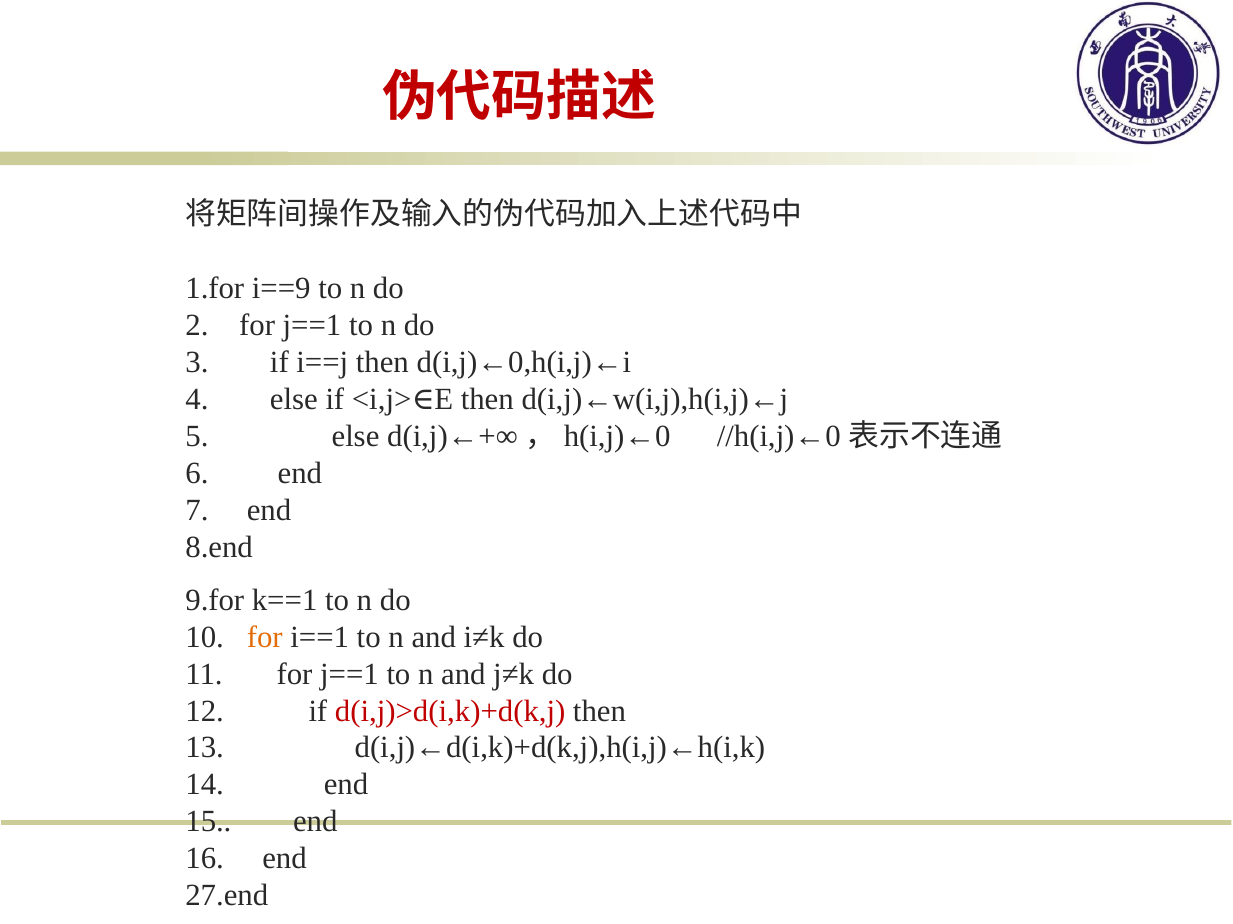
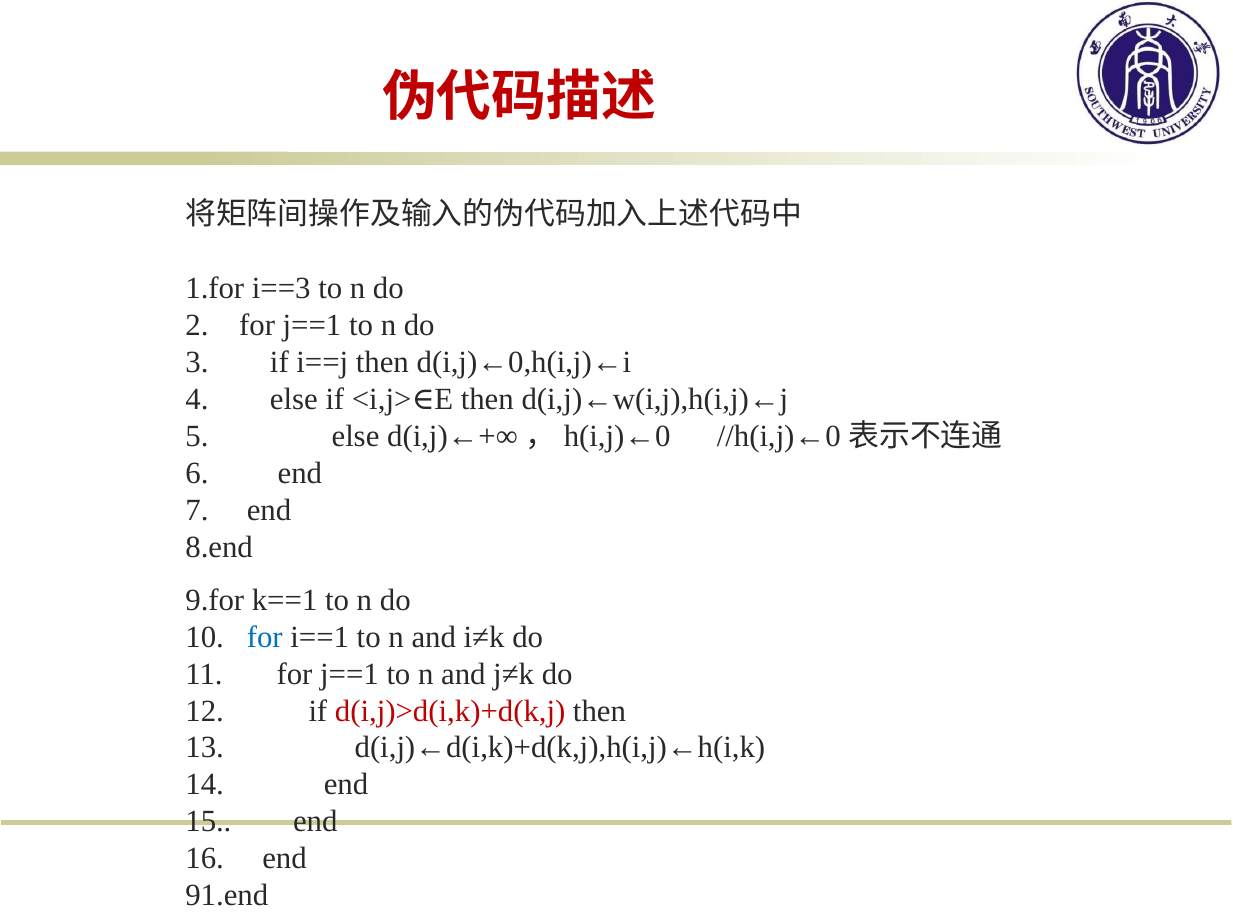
i==9: i==9 -> i==3 (281, 289)
for colour: orange -> blue (265, 637)
27.end: 27.end -> 91.end (227, 896)
